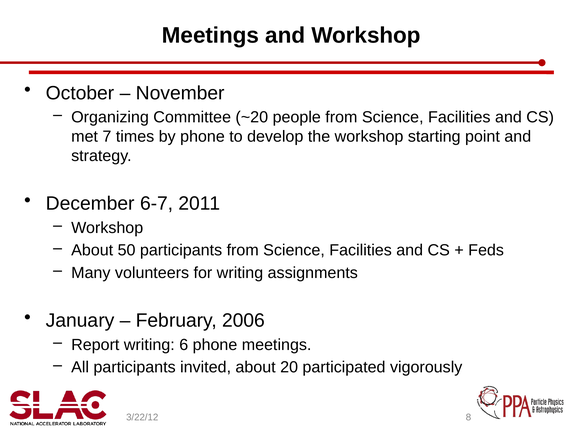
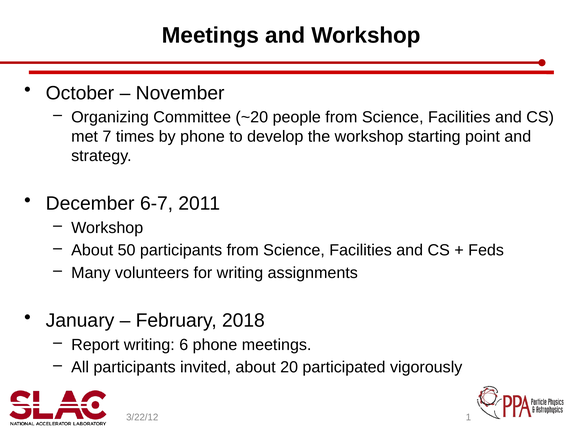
2006: 2006 -> 2018 (244, 320)
8: 8 -> 1 (468, 417)
